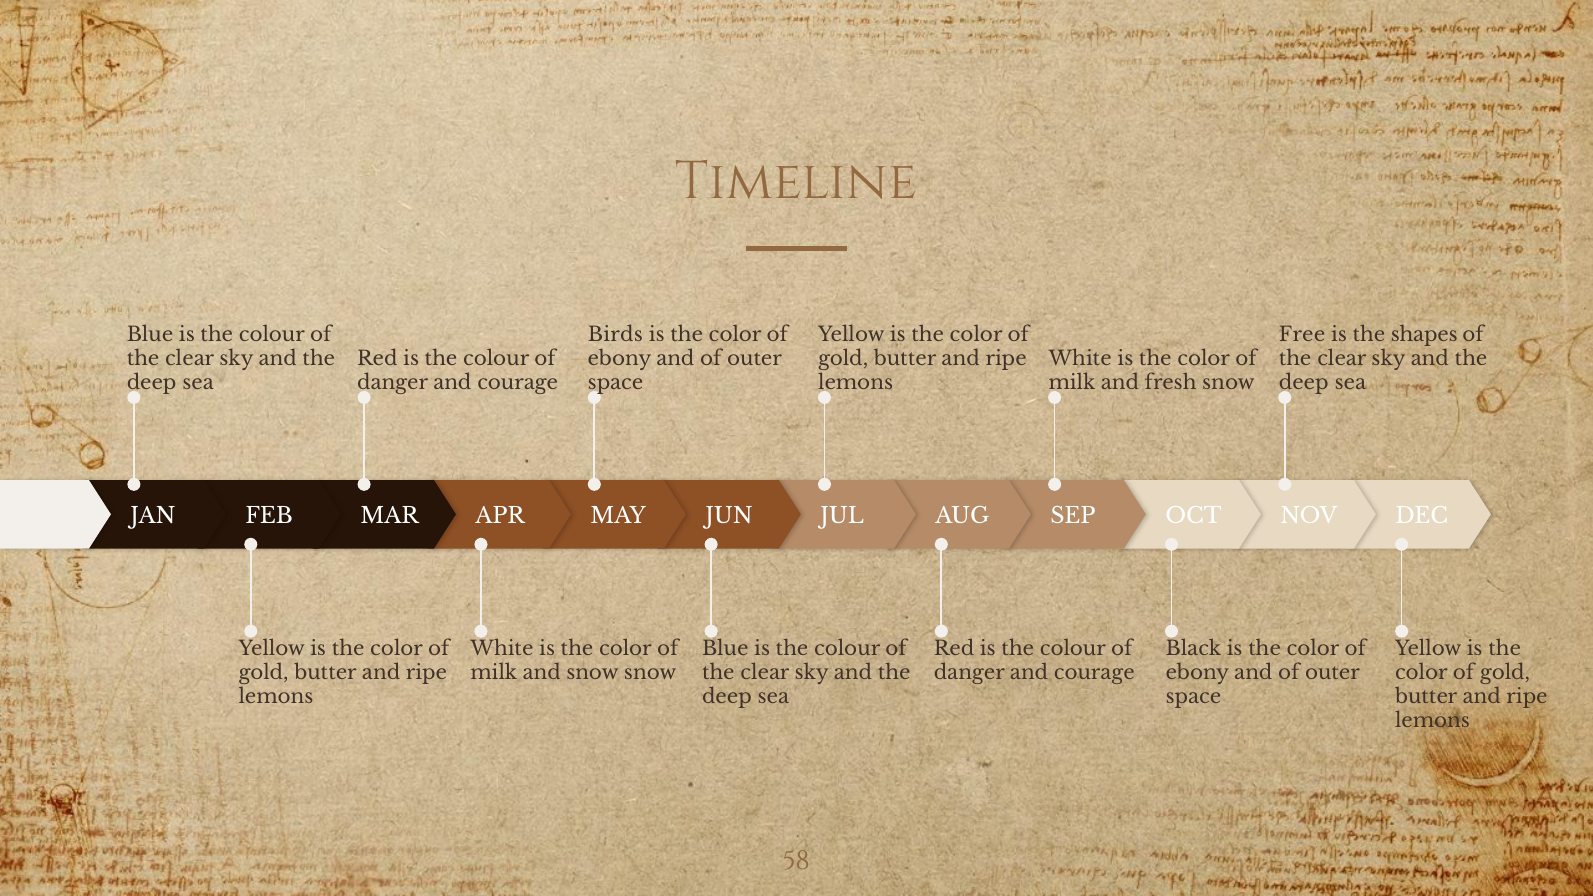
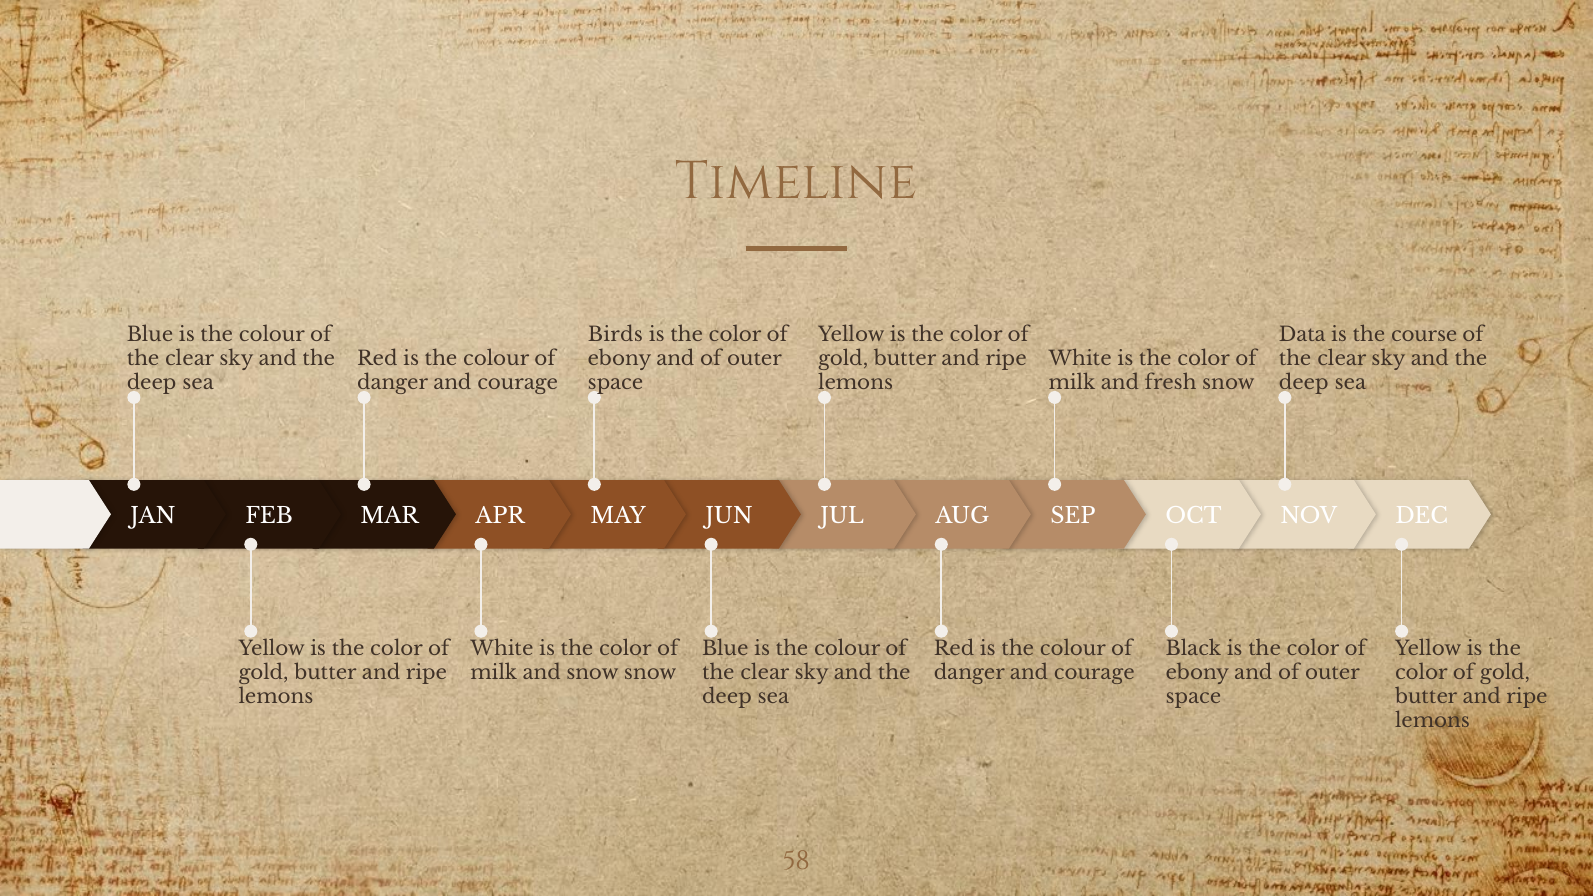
Free: Free -> Data (1302, 335)
shapes: shapes -> course (1424, 335)
